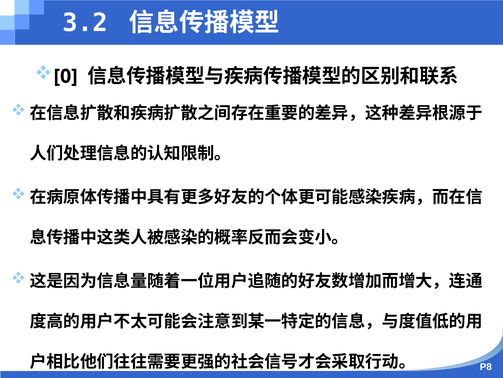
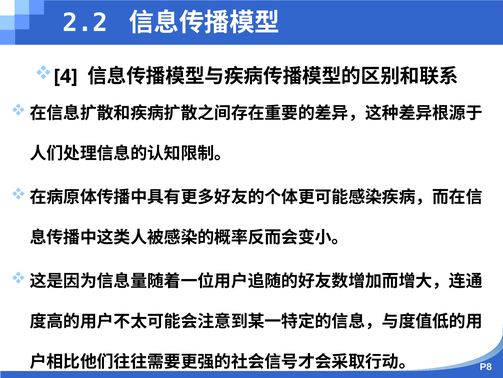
3.2: 3.2 -> 2.2 (85, 23)
0: 0 -> 4 (66, 76)
